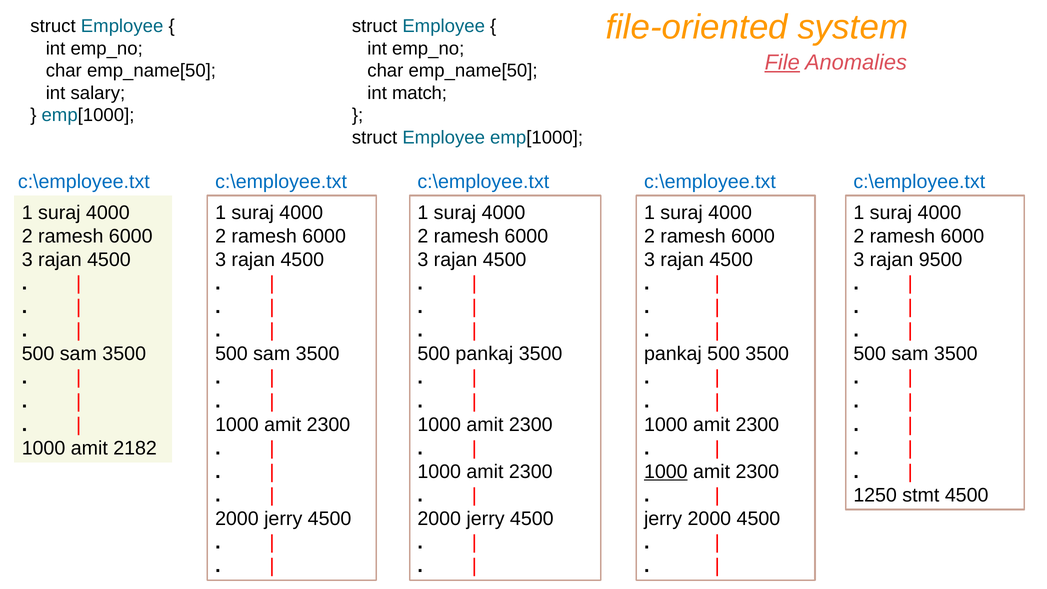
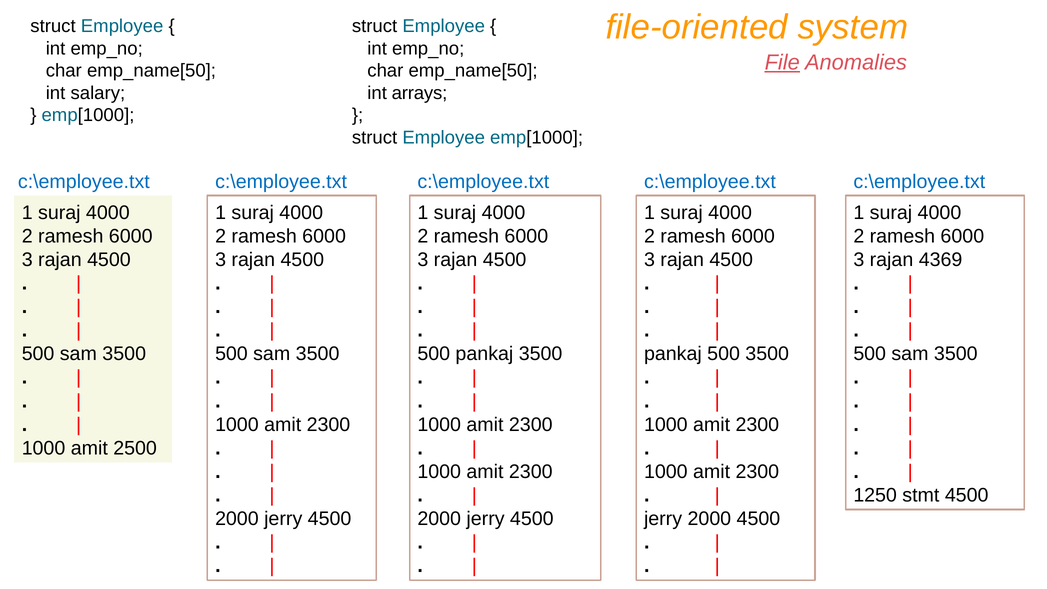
match: match -> arrays (420, 93)
9500: 9500 -> 4369 (941, 260)
2182: 2182 -> 2500 (135, 448)
1000 underline: present -> none (666, 472)
